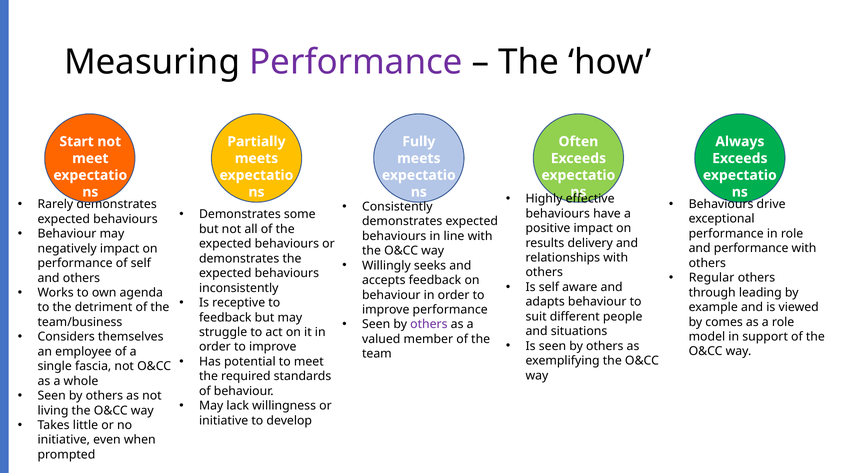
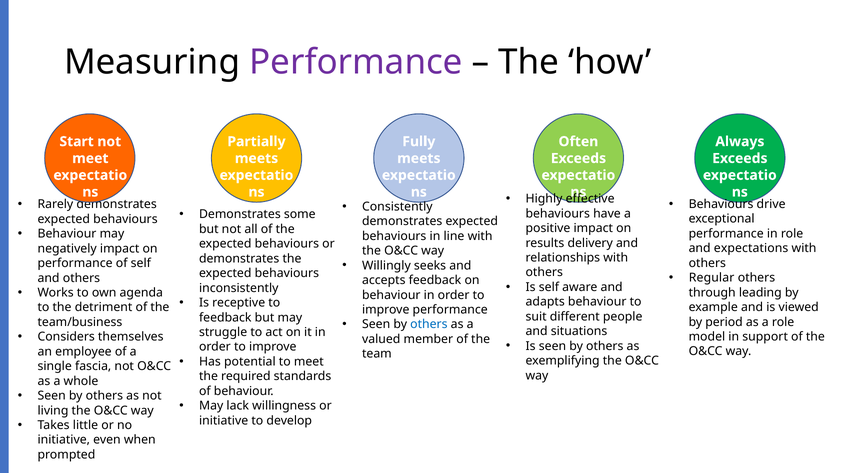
and performance: performance -> expectations (751, 248)
others colour: purple -> blue (429, 324)
comes: comes -> period (724, 322)
